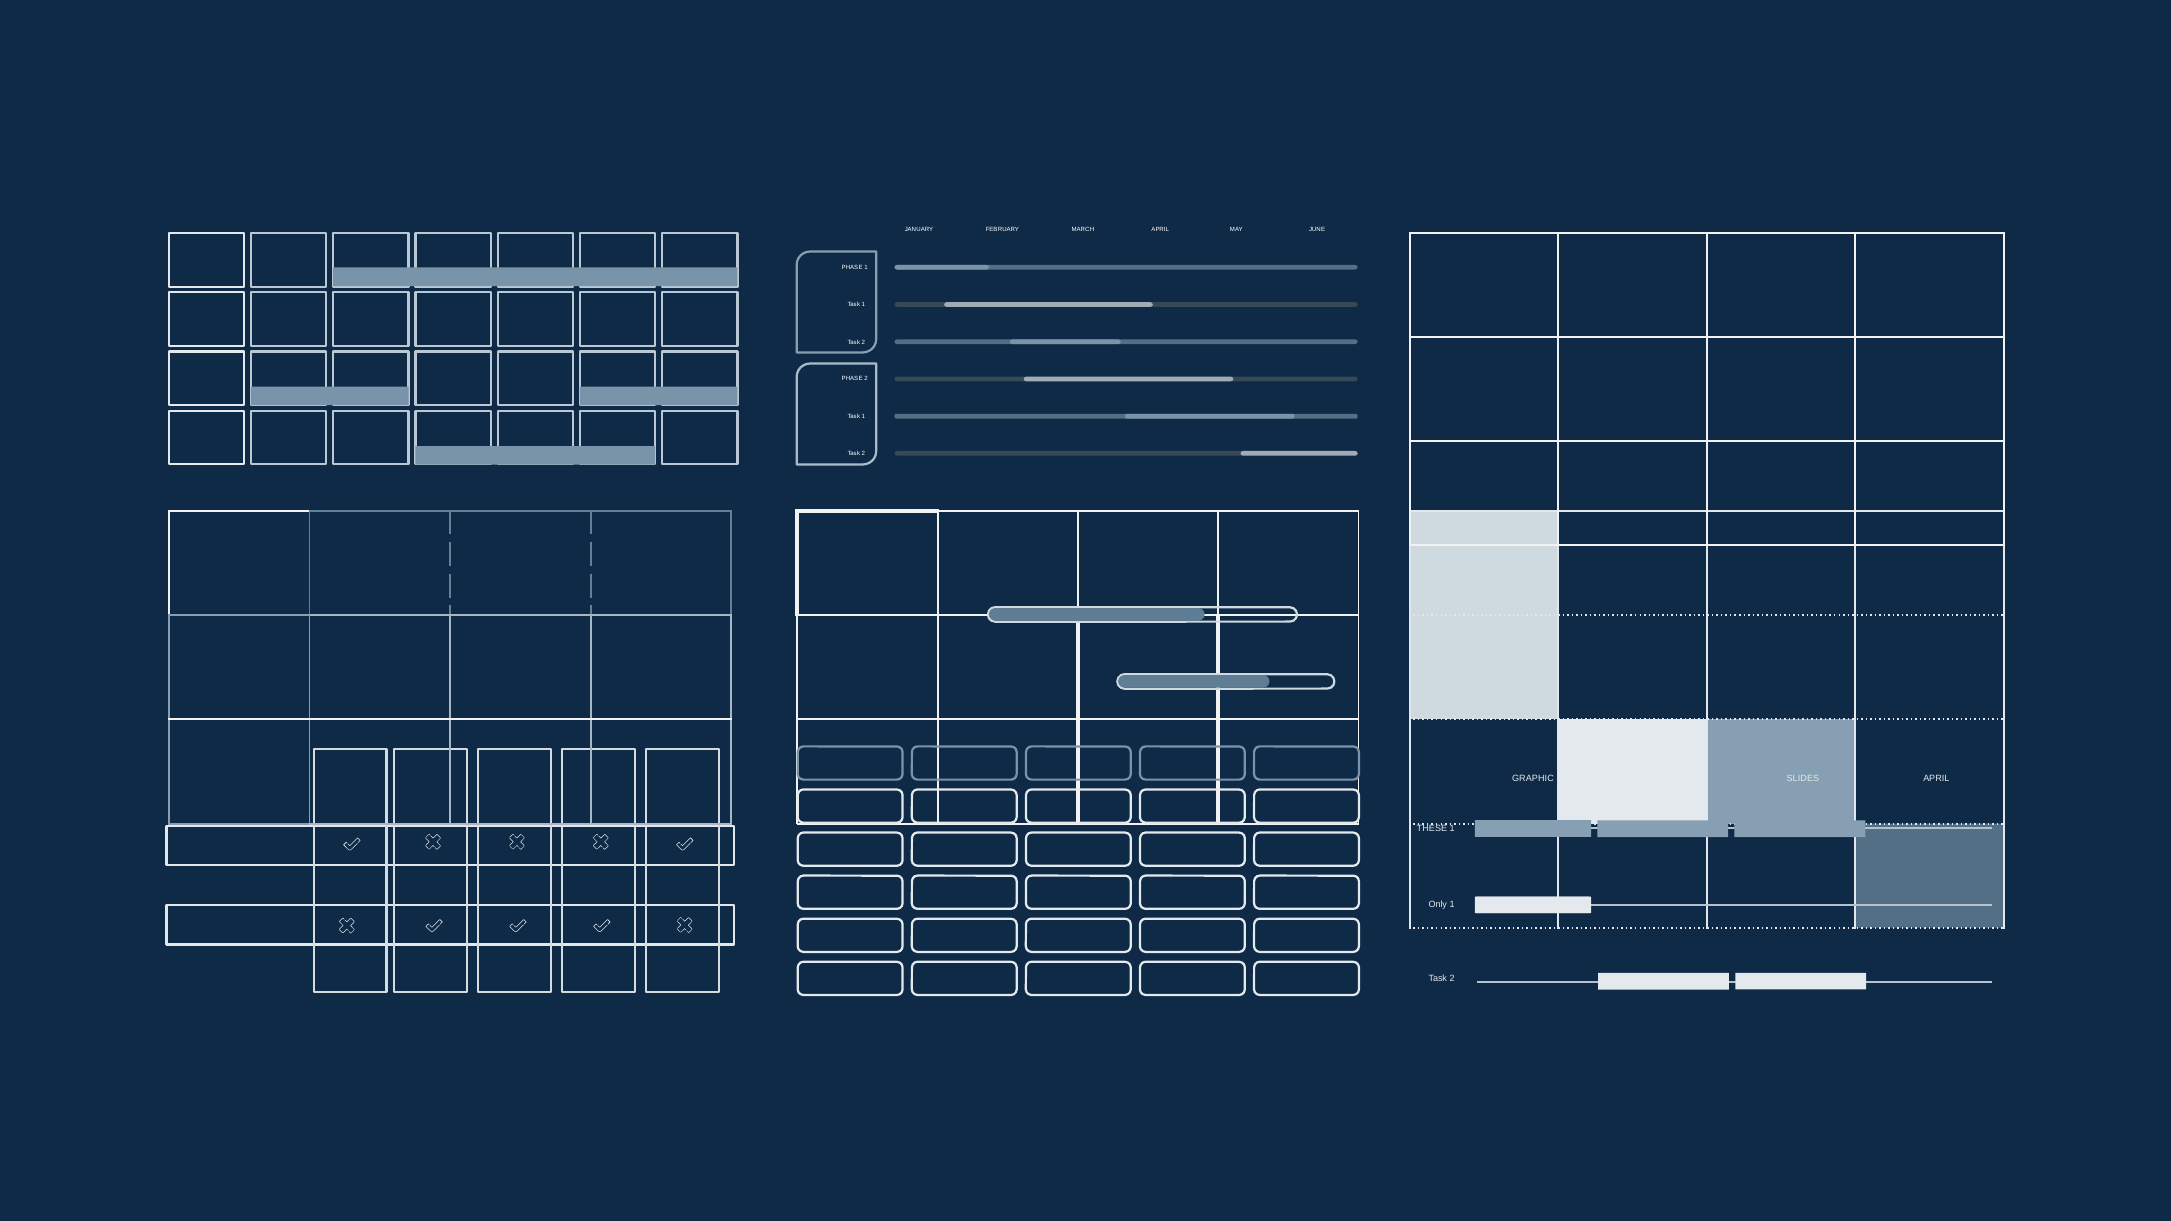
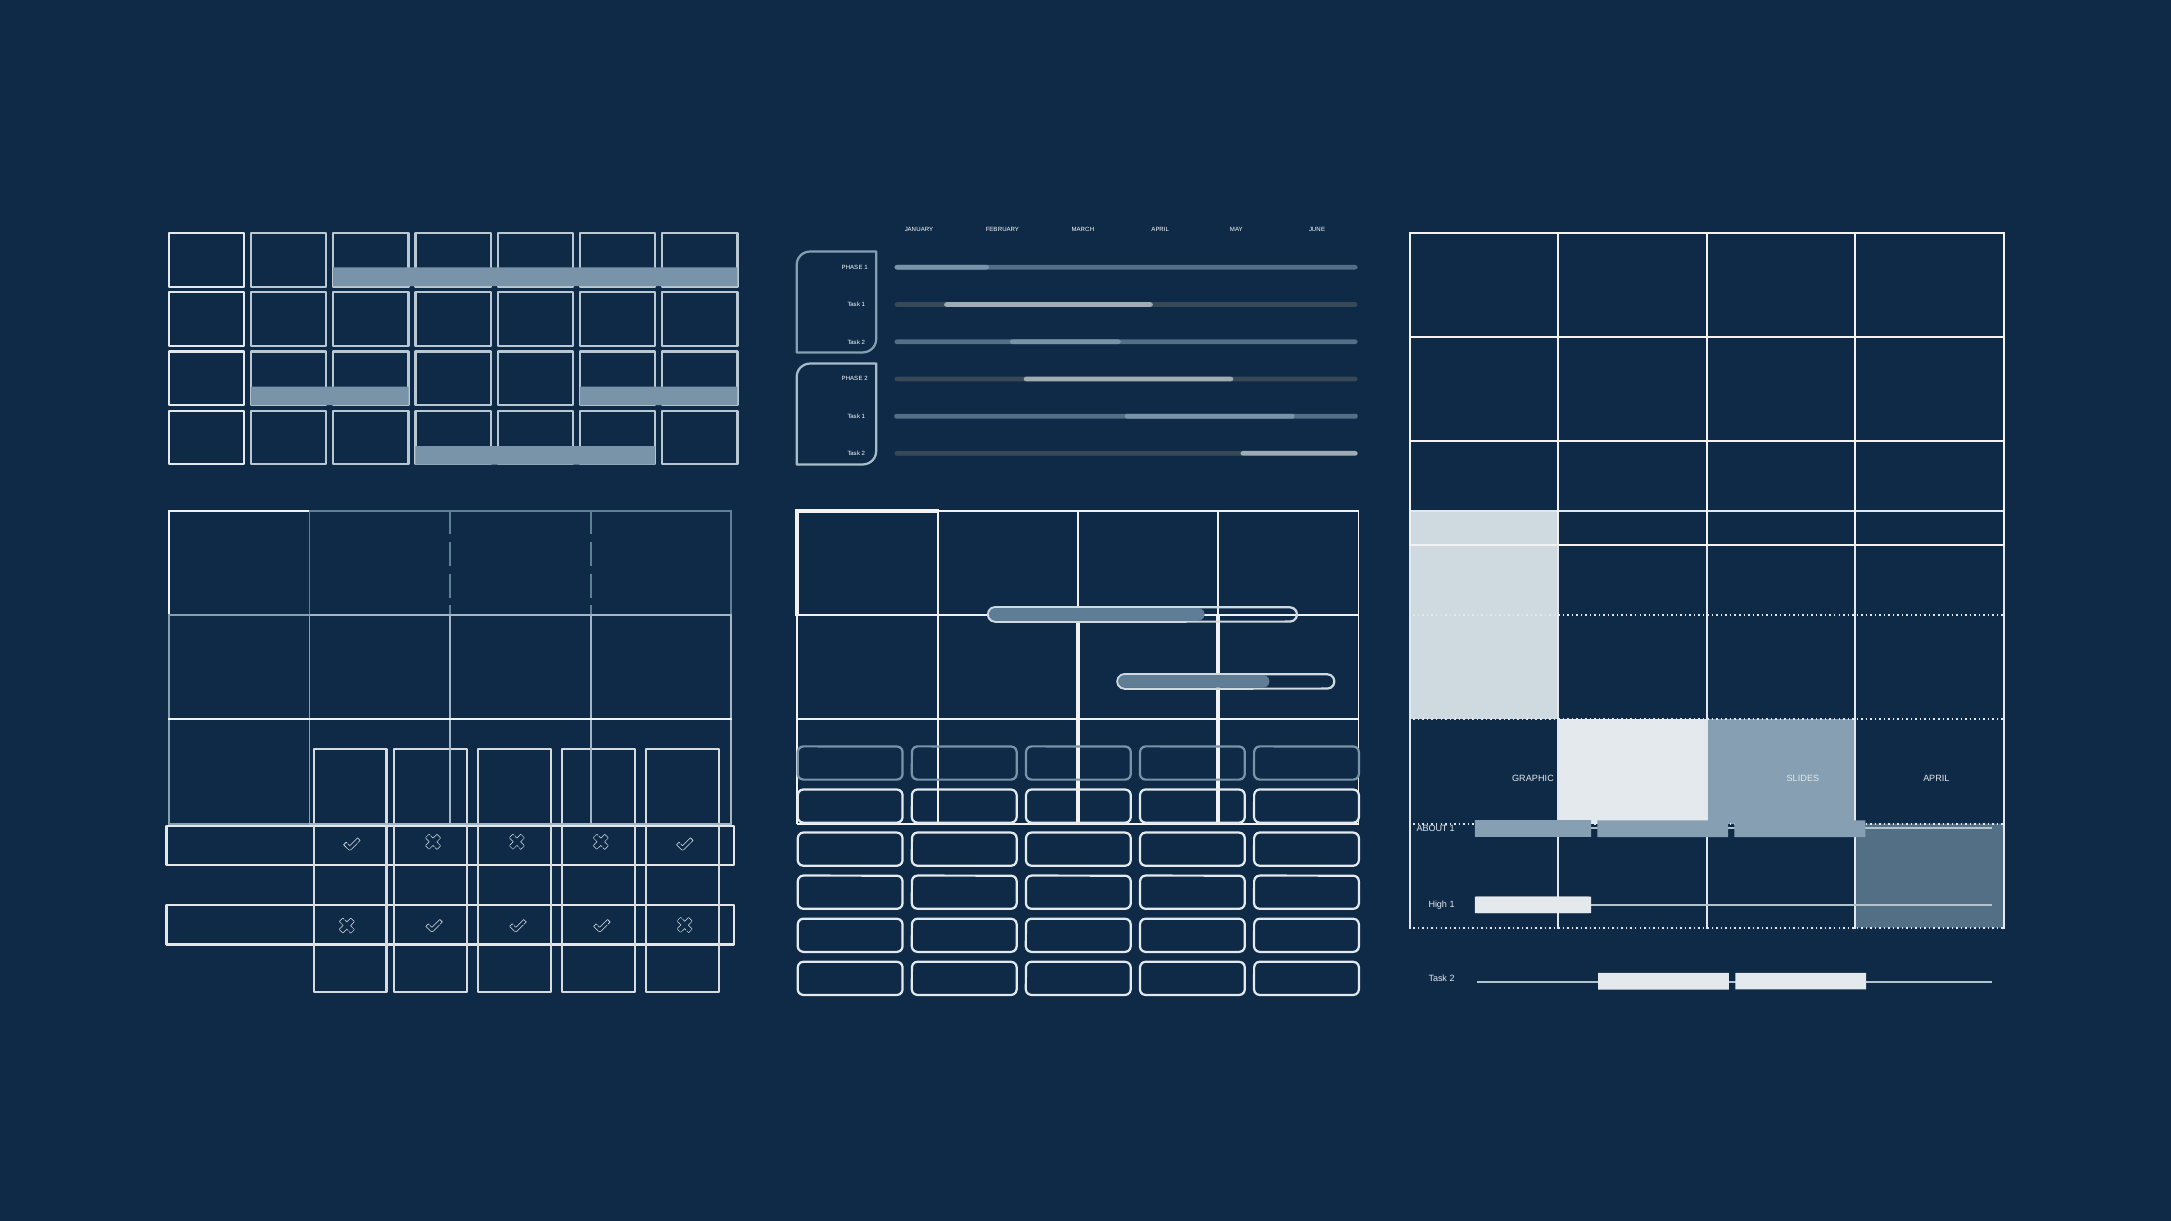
THESE: THESE -> ABOUT (1432, 829)
Only: Only -> High (1438, 904)
